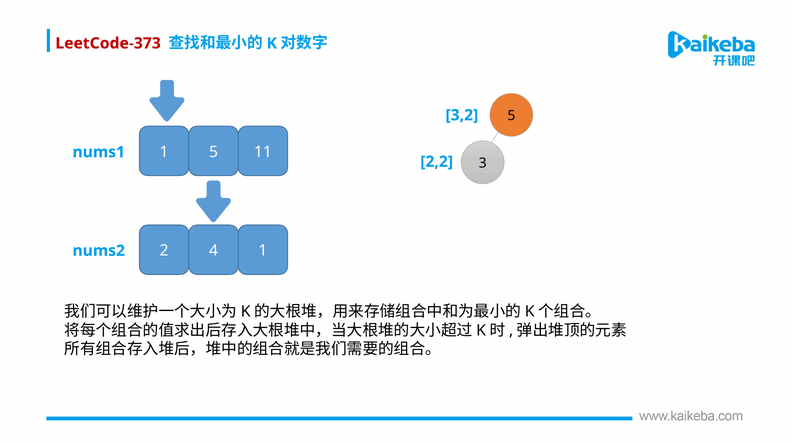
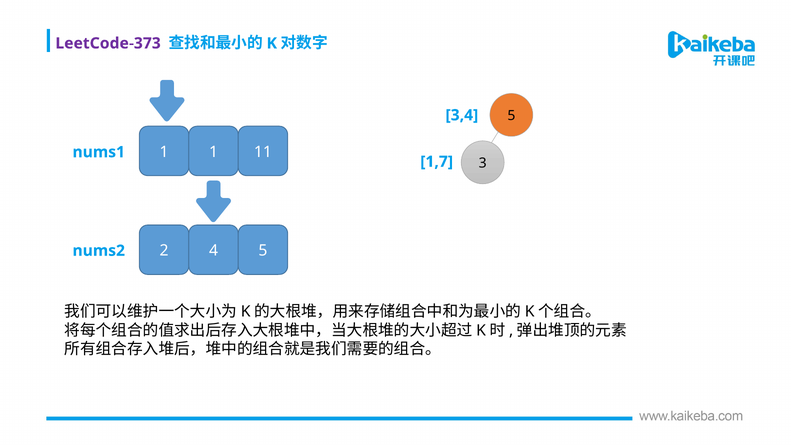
LeetCode-373 colour: red -> purple (108, 43)
3,2: 3,2 -> 3,4 (462, 115)
1 5: 5 -> 1 (214, 152)
2,2: 2,2 -> 1,7 (437, 162)
4 1: 1 -> 5 (263, 251)
